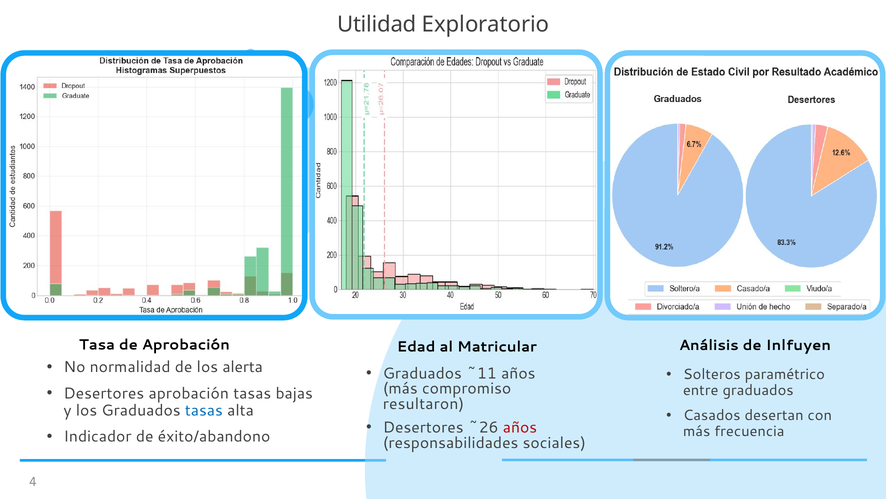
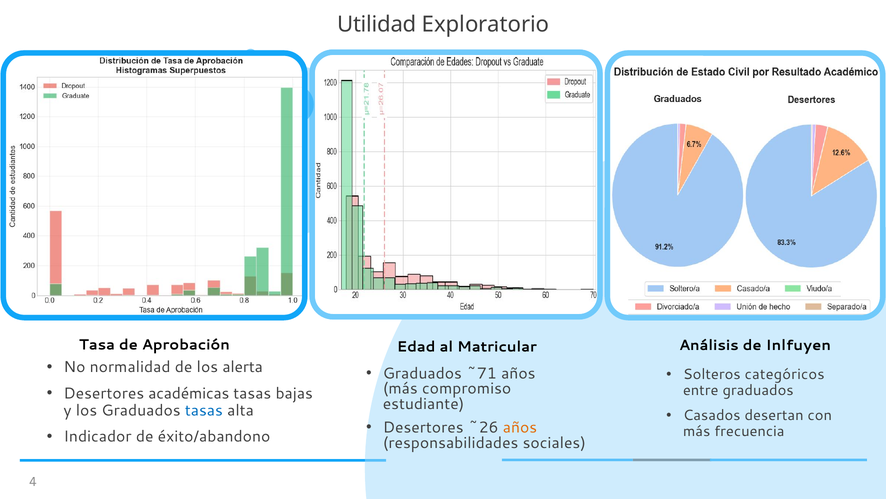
~11: ~11 -> ~71 (481, 373)
paramétrico: paramétrico -> categóricos (785, 374)
Desertores aprobación: aprobación -> académicas (189, 393)
resultaron: resultaron -> estudiante (424, 404)
años colour: red -> orange (520, 427)
